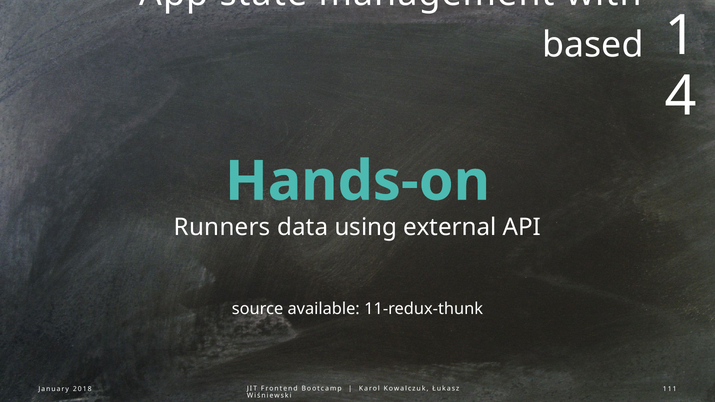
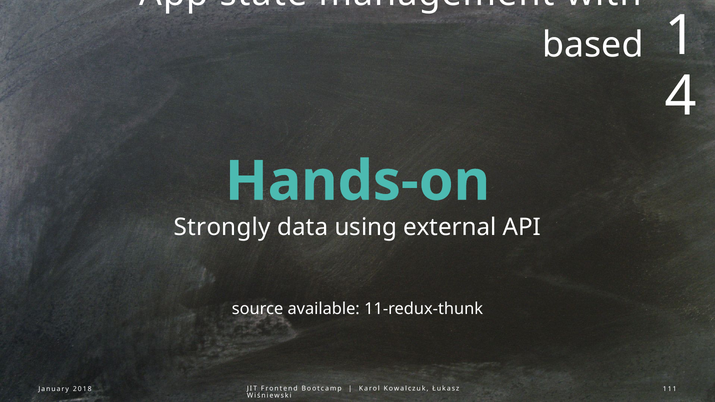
Runners: Runners -> Strongly (222, 227)
